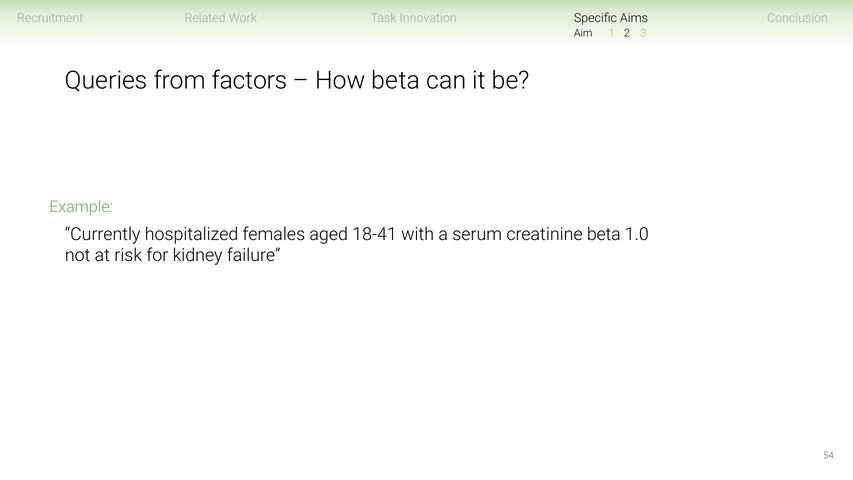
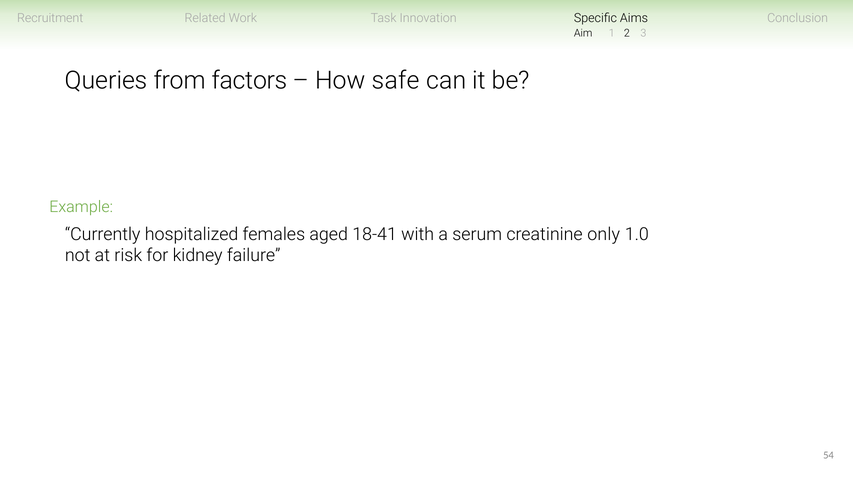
How beta: beta -> safe (396, 80)
creatinine beta: beta -> only (604, 234)
